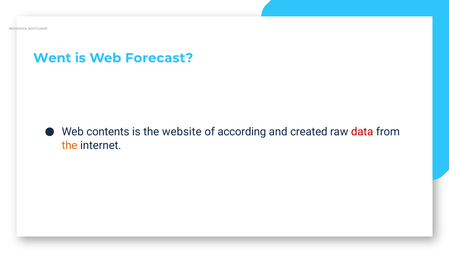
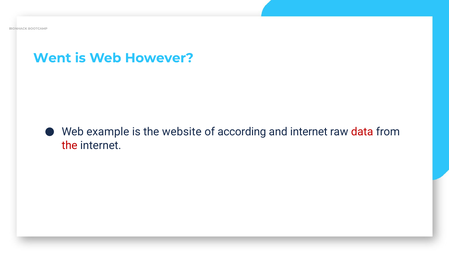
Forecast: Forecast -> However (159, 58)
contents: contents -> example (108, 132)
and created: created -> internet (309, 132)
the colour: orange -> red (70, 145)
